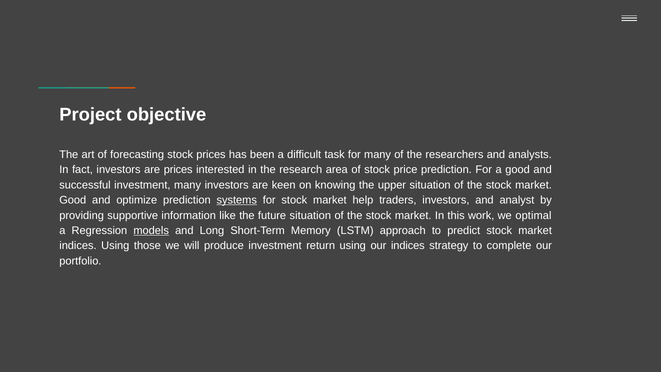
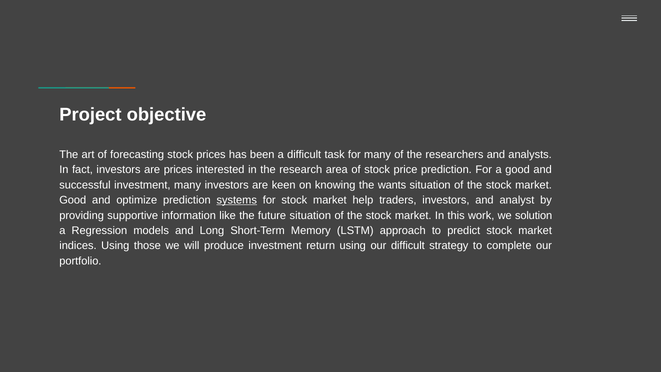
upper: upper -> wants (392, 185)
optimal: optimal -> solution (534, 215)
models underline: present -> none (151, 230)
our indices: indices -> difficult (408, 246)
